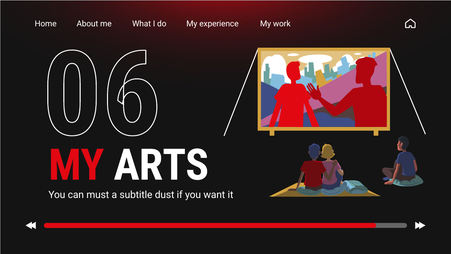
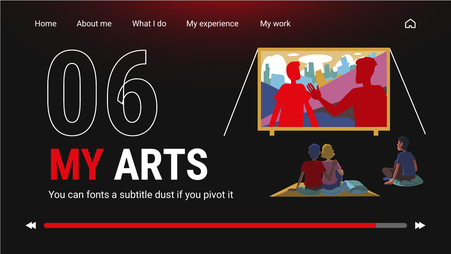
must: must -> fonts (98, 195)
want: want -> pivot (214, 195)
